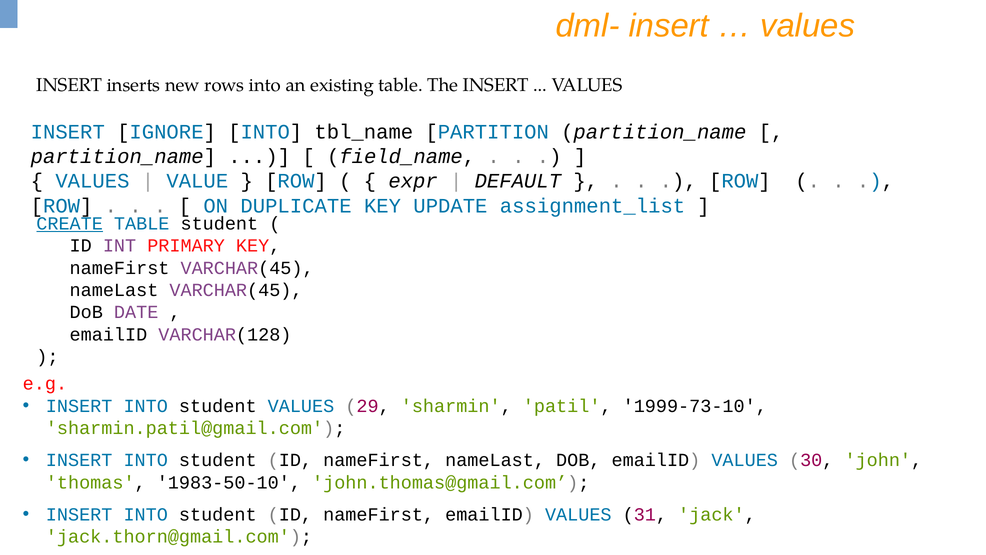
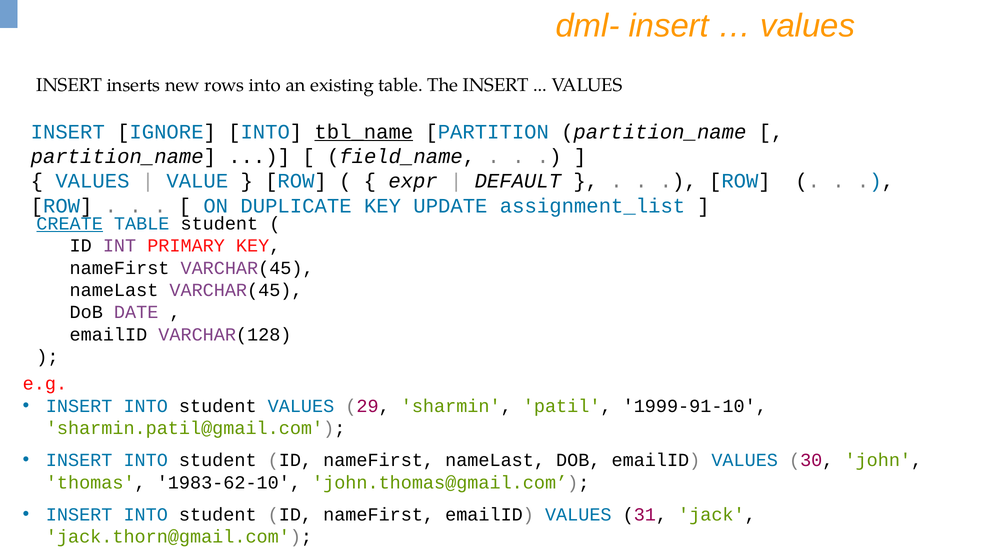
tbl_name underline: none -> present (364, 132)
1999-73-10: 1999-73-10 -> 1999-91-10 (695, 406)
1983-50-10: 1983-50-10 -> 1983-62-10 (229, 482)
